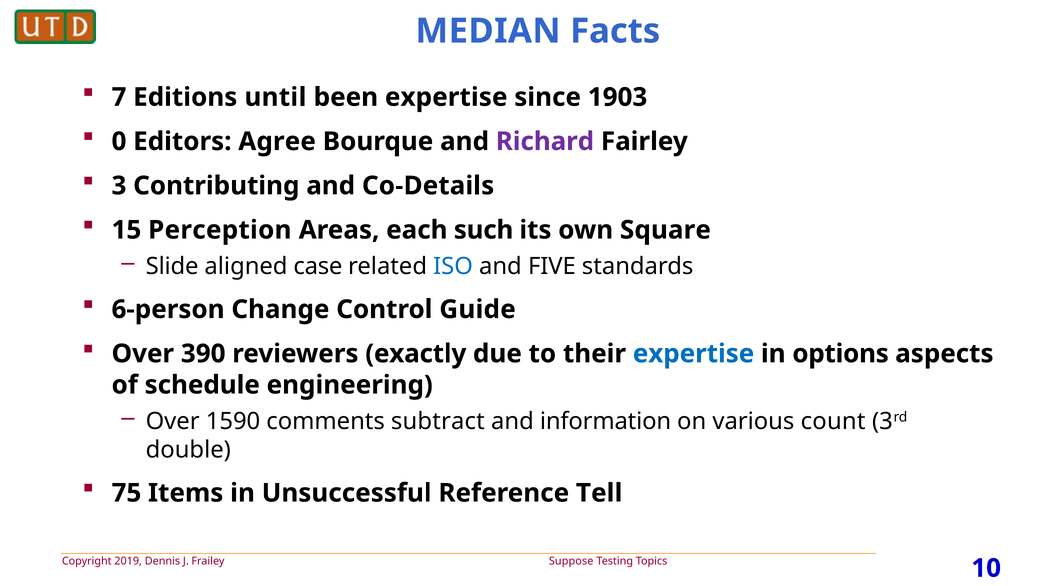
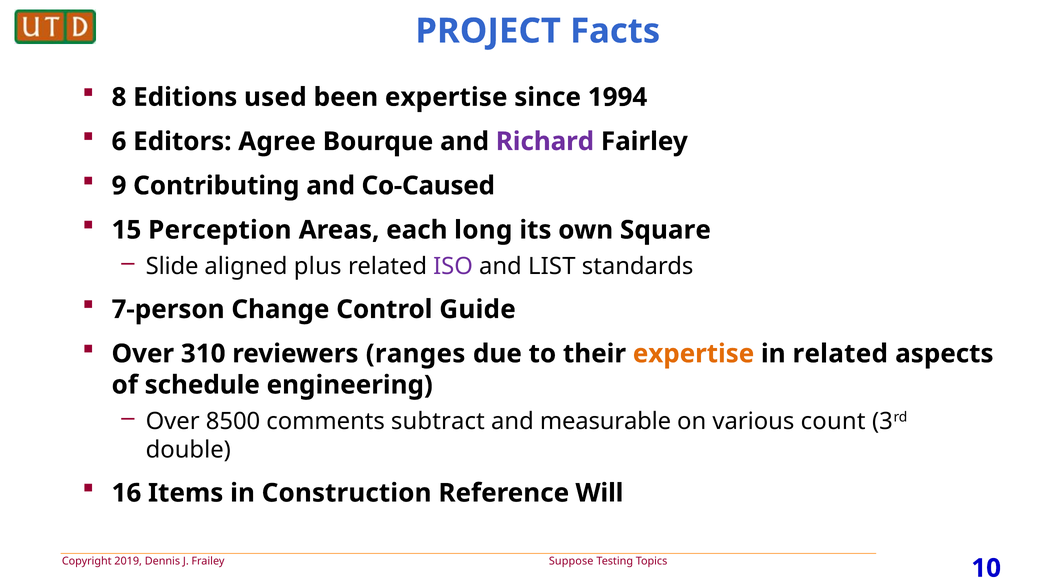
MEDIAN: MEDIAN -> PROJECT (488, 31)
7: 7 -> 8 (119, 97)
until: until -> used (275, 97)
1903: 1903 -> 1994 (618, 97)
0: 0 -> 6 (119, 141)
3: 3 -> 9 (119, 186)
Co-Details: Co-Details -> Co-Caused (428, 186)
such: such -> long (483, 230)
case: case -> plus (318, 266)
ISO colour: blue -> purple (453, 266)
FIVE: FIVE -> LIST (552, 266)
6-person: 6-person -> 7-person (168, 309)
390: 390 -> 310 (203, 353)
exactly: exactly -> ranges (416, 353)
expertise colour: blue -> orange (694, 353)
in options: options -> related (840, 353)
1590: 1590 -> 8500 (233, 421)
information: information -> measurable (606, 421)
75: 75 -> 16 (126, 493)
Unsuccessful: Unsuccessful -> Construction (347, 493)
Tell: Tell -> Will (599, 493)
